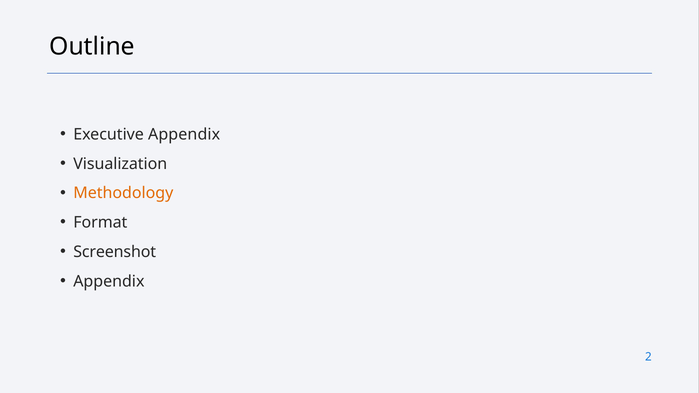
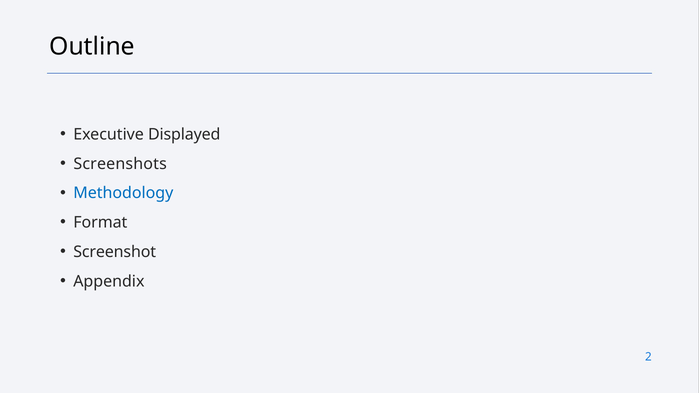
Executive Appendix: Appendix -> Displayed (184, 134)
Visualization: Visualization -> Screenshots (120, 164)
Methodology colour: orange -> blue (123, 193)
